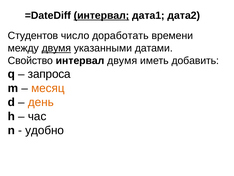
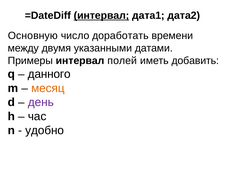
Студентов: Студентов -> Основную (33, 36)
двумя underline: present -> none (56, 48)
Свойство: Свойство -> Примеры (30, 61)
интервал двумя: двумя -> полей (122, 61)
запроса: запроса -> данного (49, 74)
день colour: orange -> purple (41, 102)
